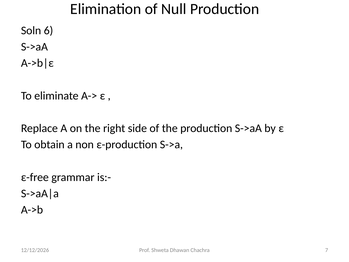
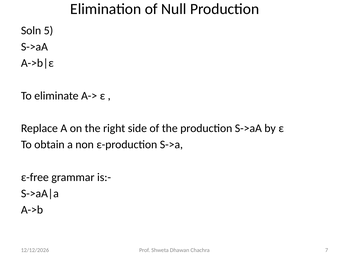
6: 6 -> 5 (48, 30)
